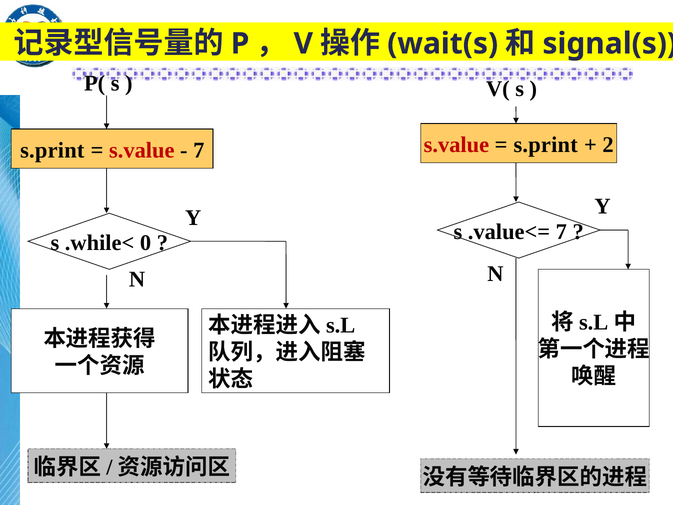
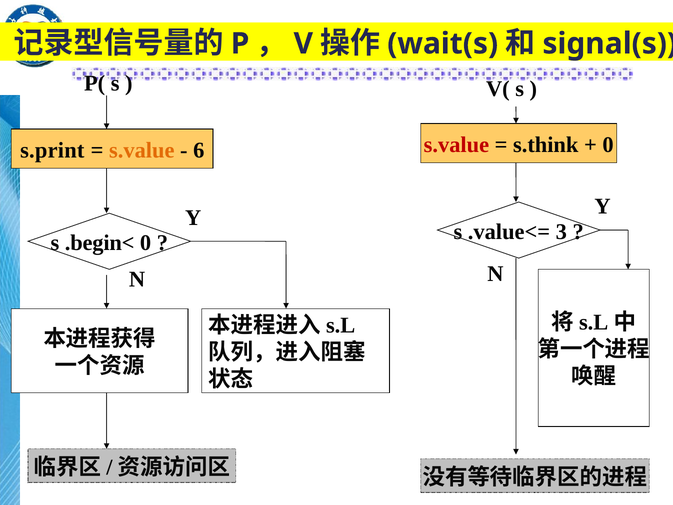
s.print: s.print -> s.think (546, 145)
2: 2 -> 0 (608, 145)
s.value colour: red -> orange (142, 150)
7: 7 -> 6 (199, 150)
.value<= 7: 7 -> 3 (561, 232)
.while<: .while< -> .begin< (100, 243)
